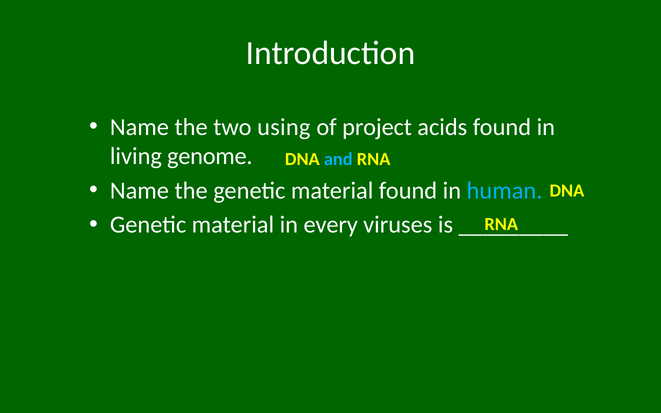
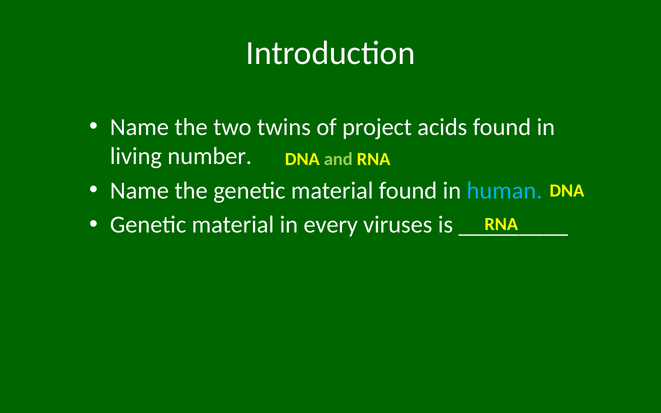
using: using -> twins (284, 127)
genome: genome -> number (210, 156)
and colour: light blue -> light green (338, 159)
